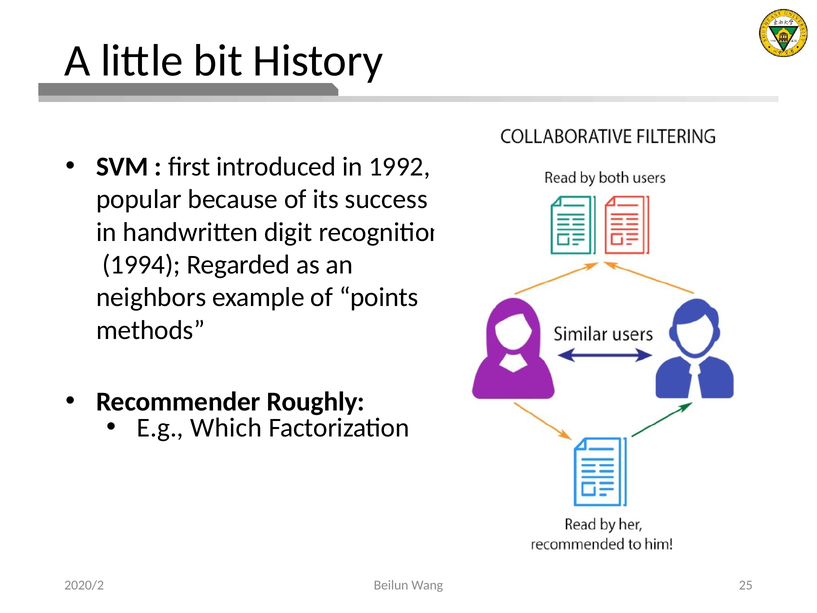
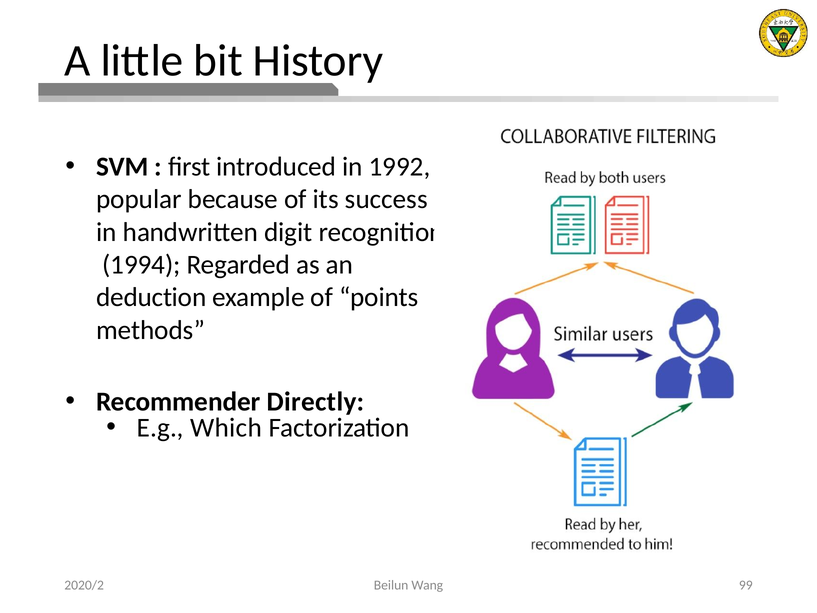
neighbors: neighbors -> deduction (151, 297)
Roughly: Roughly -> Directly (316, 401)
25: 25 -> 99 (746, 585)
